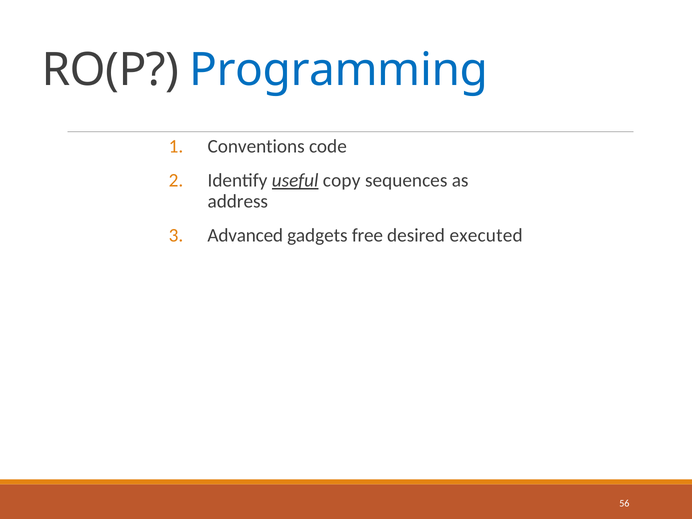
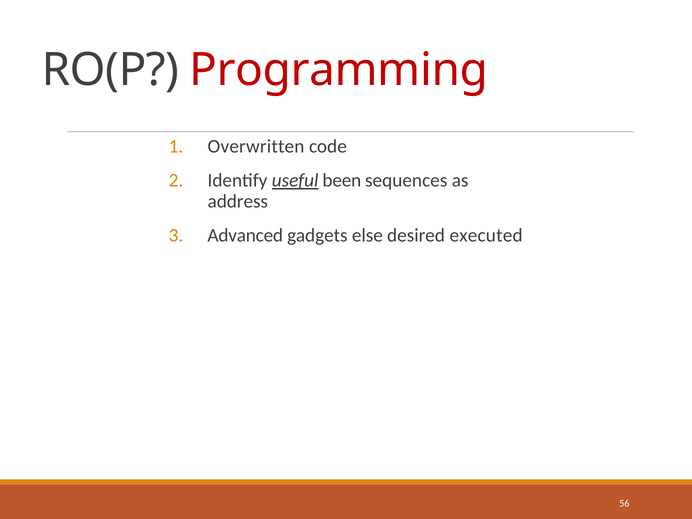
Programming colour: blue -> red (339, 70)
Conventions: Conventions -> Overwritten (256, 146)
copy: copy -> been (342, 181)
free: free -> else (367, 235)
